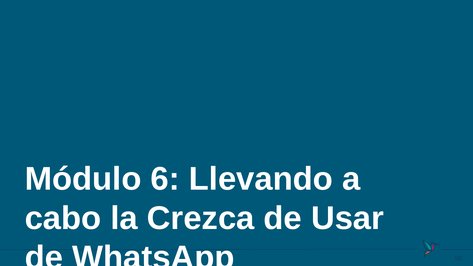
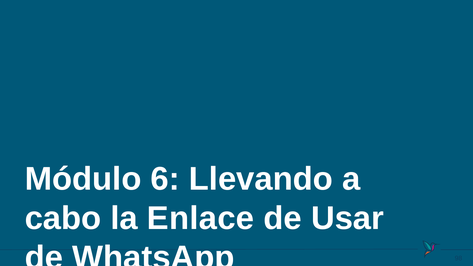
Crezca: Crezca -> Enlace (201, 218)
